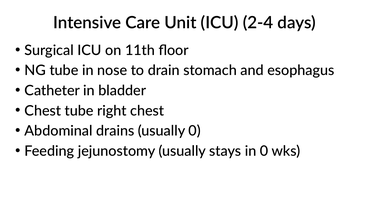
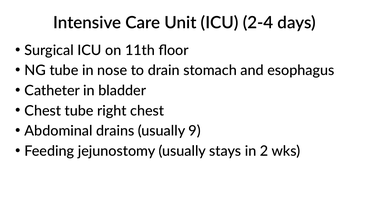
usually 0: 0 -> 9 (195, 131)
in 0: 0 -> 2 (264, 151)
